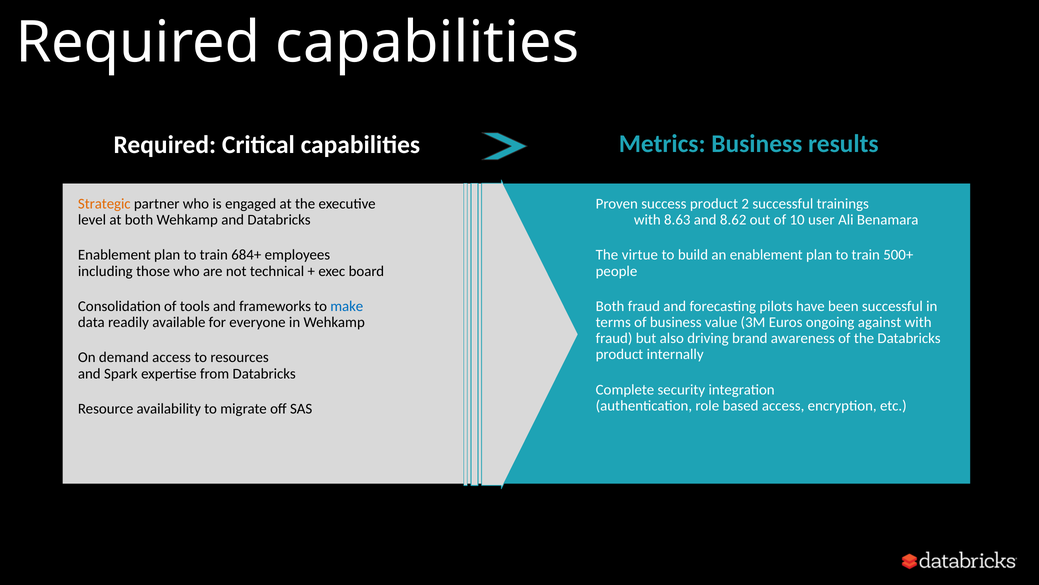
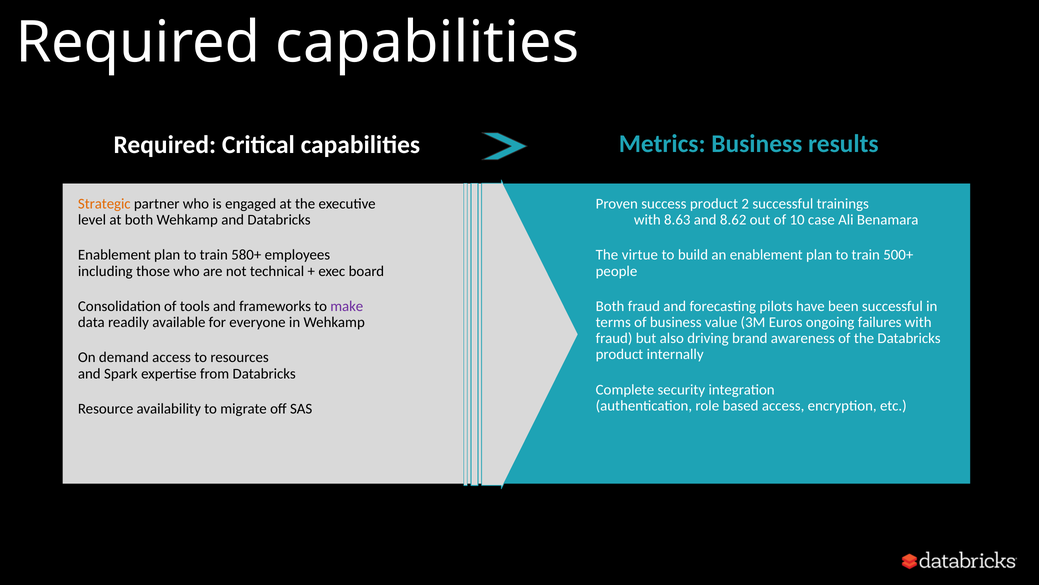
user: user -> case (821, 220)
684+: 684+ -> 580+ (246, 255)
make colour: blue -> purple (347, 306)
against: against -> failures (880, 322)
